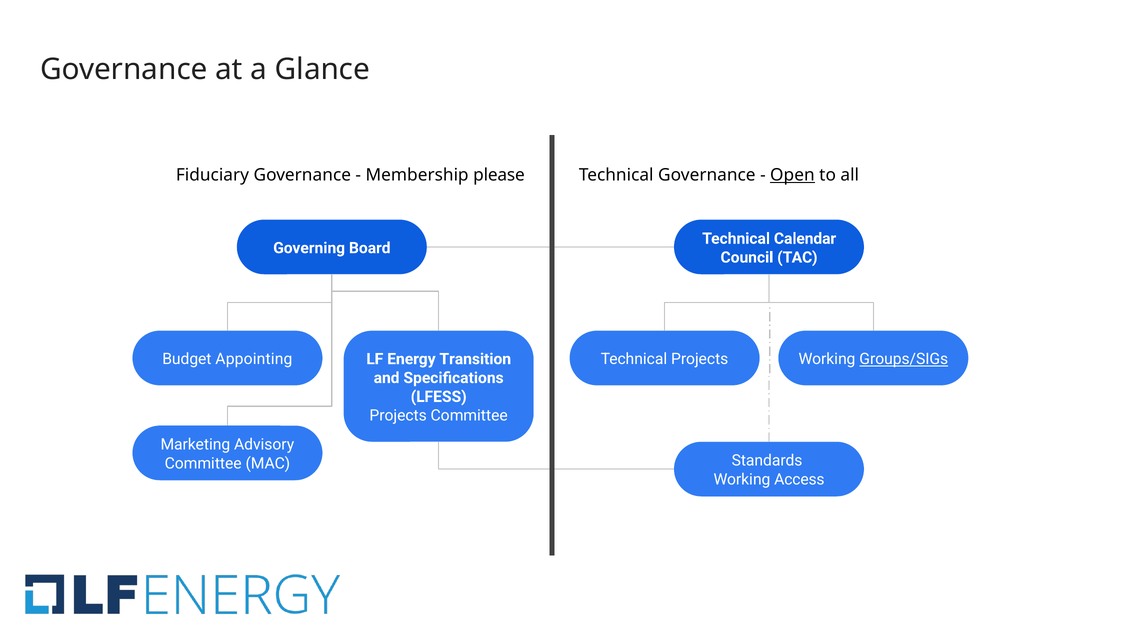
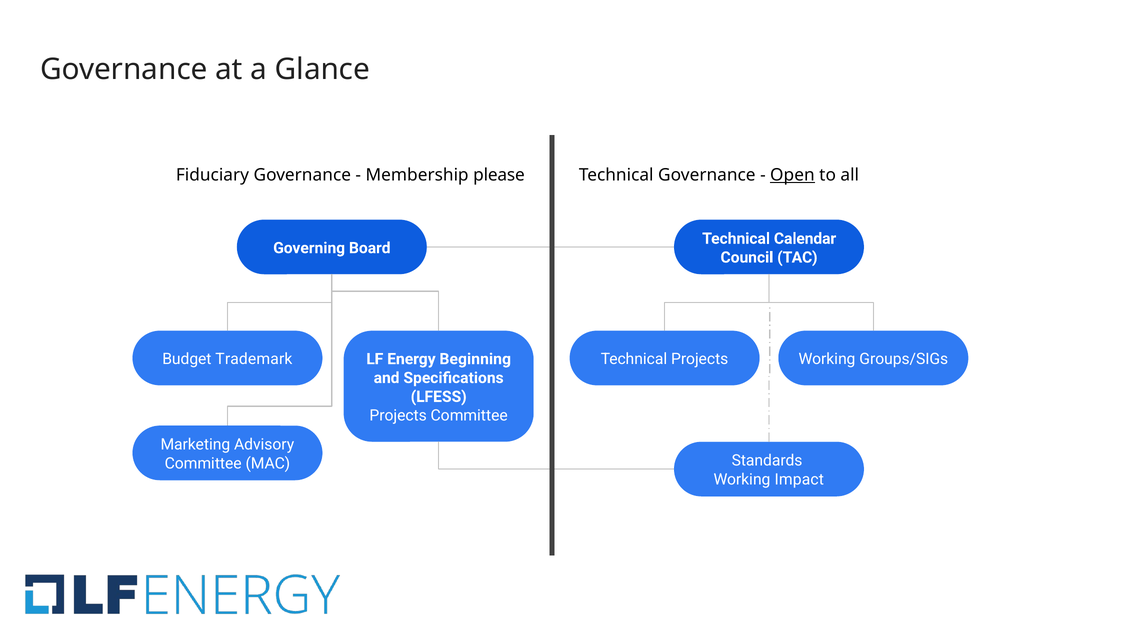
Appointing: Appointing -> Trademark (254, 359)
Groups/SIGs underline: present -> none (904, 359)
Transition: Transition -> Beginning (475, 359)
Access: Access -> Impact (799, 480)
